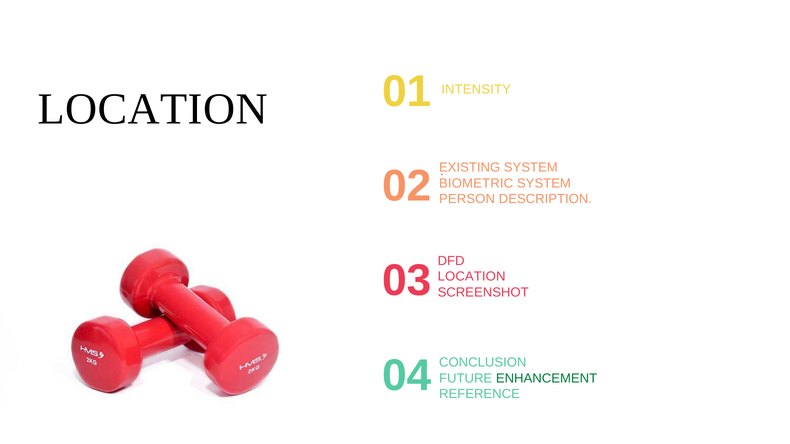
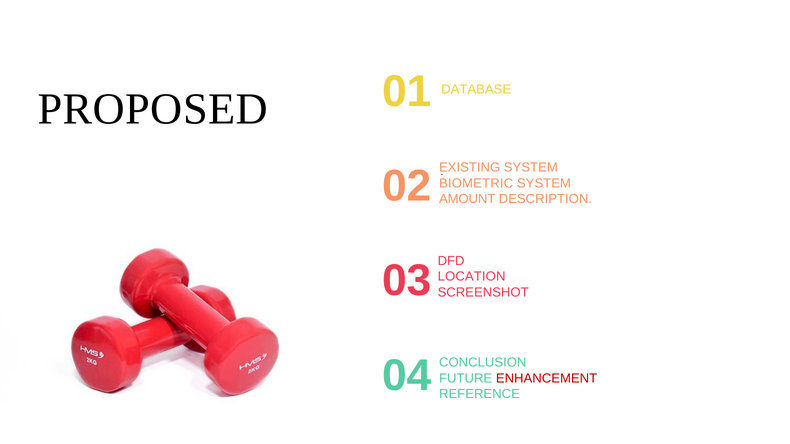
LOCATION: LOCATION -> PROPOSED (153, 109)
INTENSITY: INTENSITY -> DATABASE (476, 90)
PERSON: PERSON -> AMOUNT (467, 199)
ENHANCEMENT colour: green -> red (547, 379)
